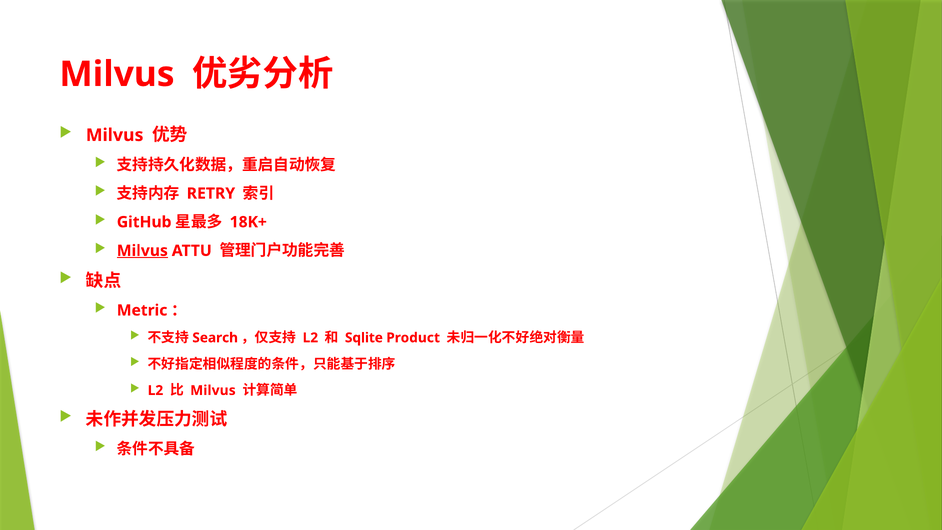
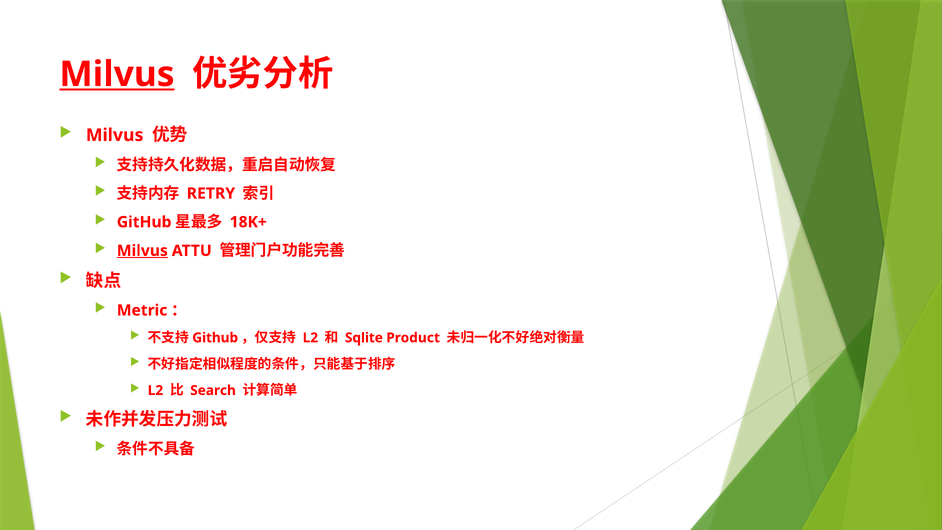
Milvus underline: none -> present (117, 74)
Search: Search -> Github (215, 338)
Milvus: Milvus -> Search (213, 390)
